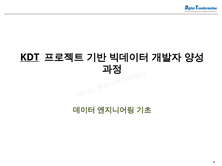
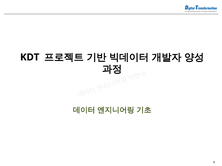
KDT underline: present -> none (30, 57)
